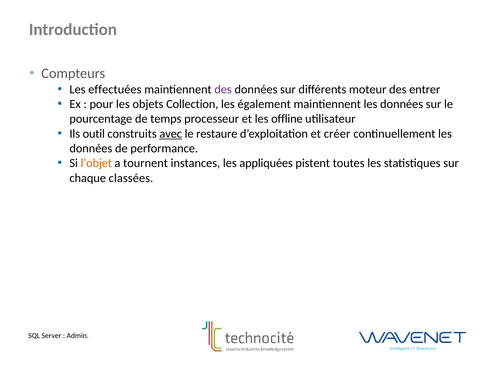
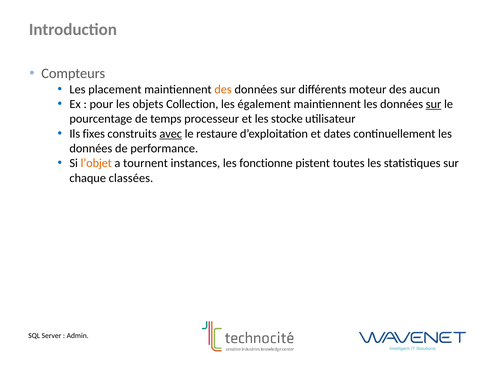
effectuées: effectuées -> placement (115, 89)
des colour: purple -> orange (223, 89)
entrer: entrer -> aucun (425, 89)
sur underline: none -> present (434, 104)
offline: offline -> stocke (287, 119)
outil: outil -> fixes (94, 134)
créer: créer -> dates (337, 134)
appliquées: appliquées -> fonctionne (266, 163)
